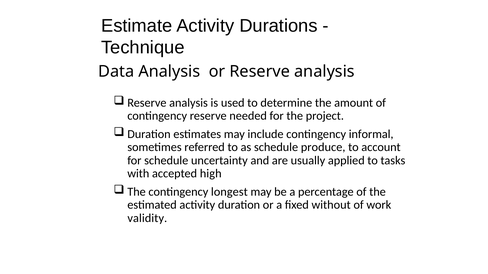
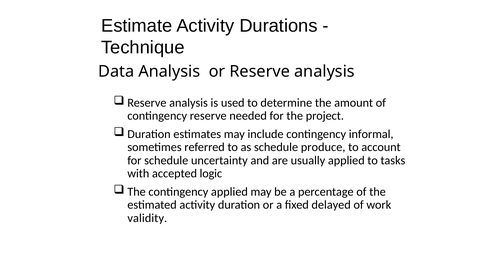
high: high -> logic (211, 174)
contingency longest: longest -> applied (229, 192)
without: without -> delayed (331, 205)
